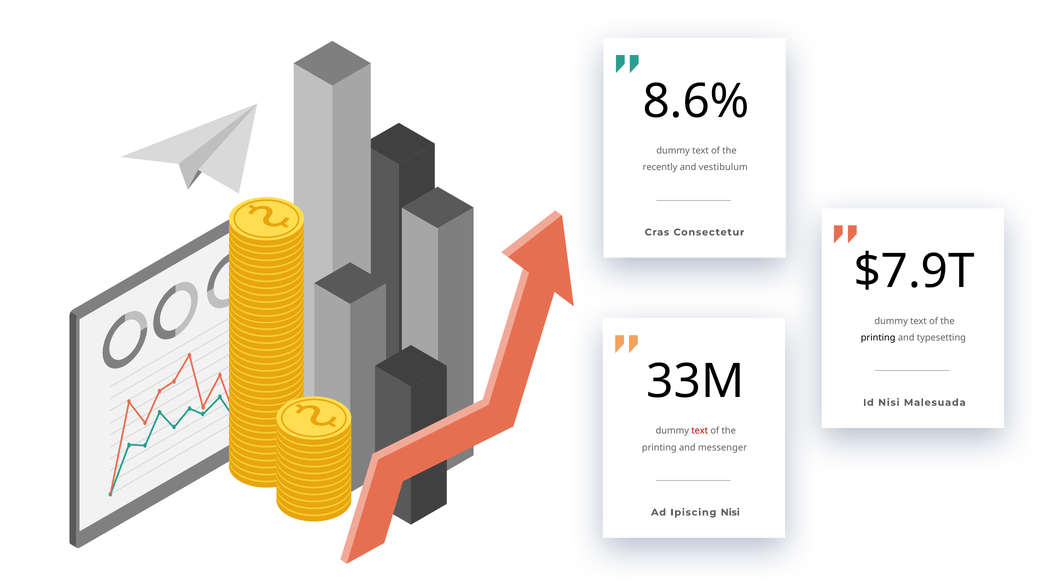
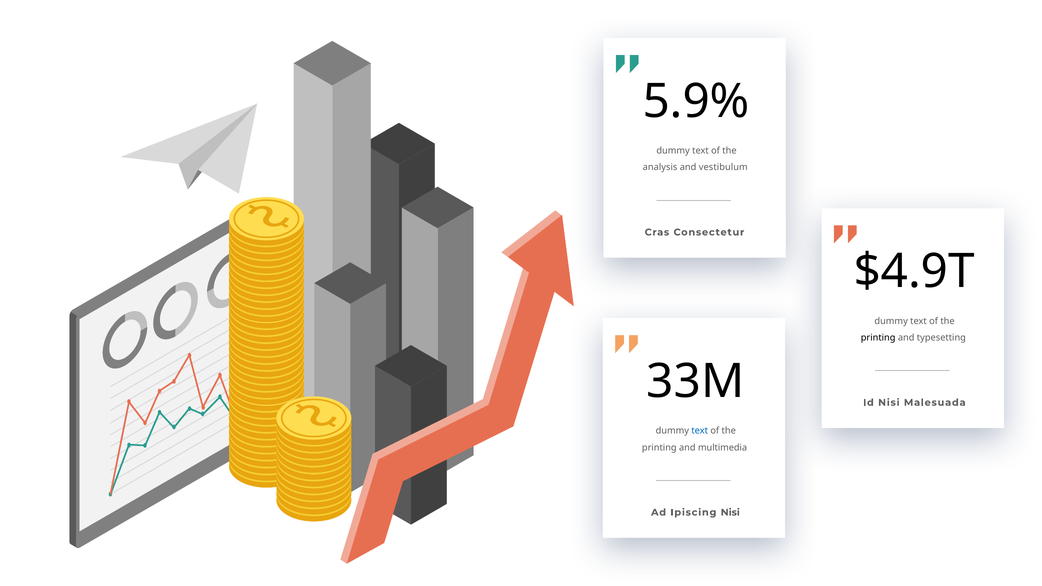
8.6%: 8.6% -> 5.9% (696, 101)
recently: recently -> analysis (660, 167)
$7.9T: $7.9T -> $4.9T (914, 272)
text colour: red -> blue (700, 431)
messenger: messenger -> multimedia (723, 448)
